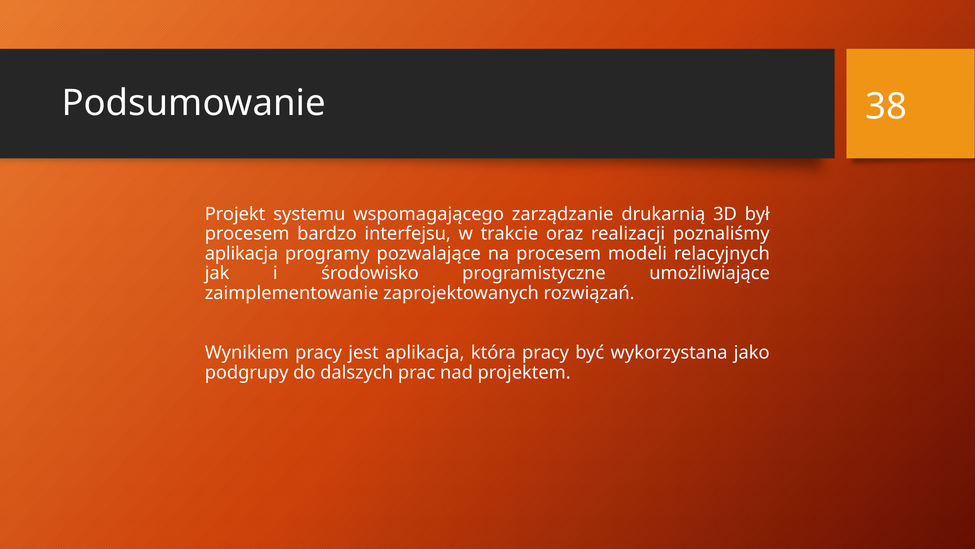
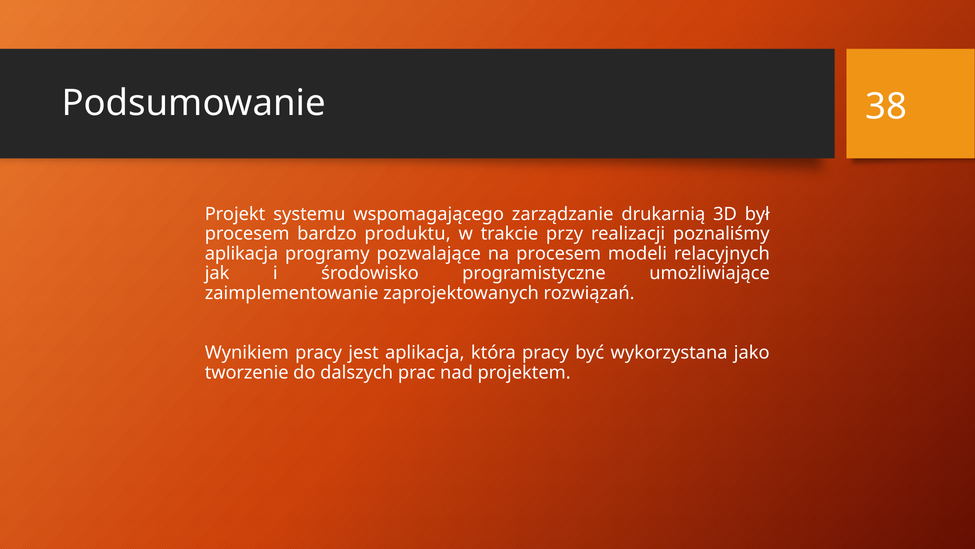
interfejsu: interfejsu -> produktu (408, 234)
oraz: oraz -> przy (565, 234)
podgrupy: podgrupy -> tworzenie (247, 372)
